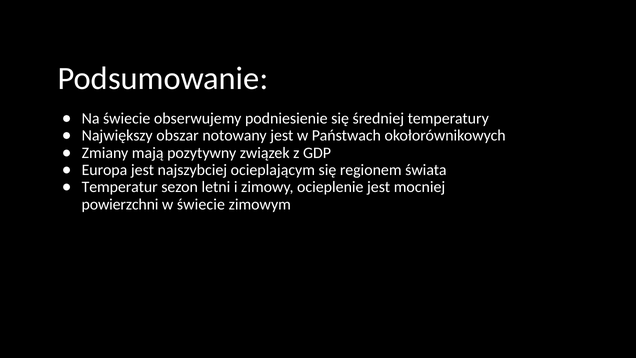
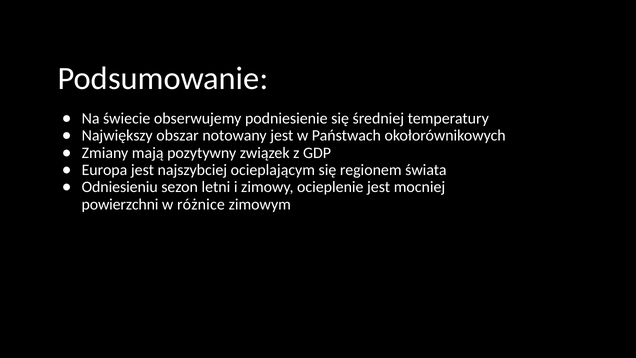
Temperatur: Temperatur -> Odniesieniu (120, 187)
w świecie: świecie -> różnice (201, 204)
